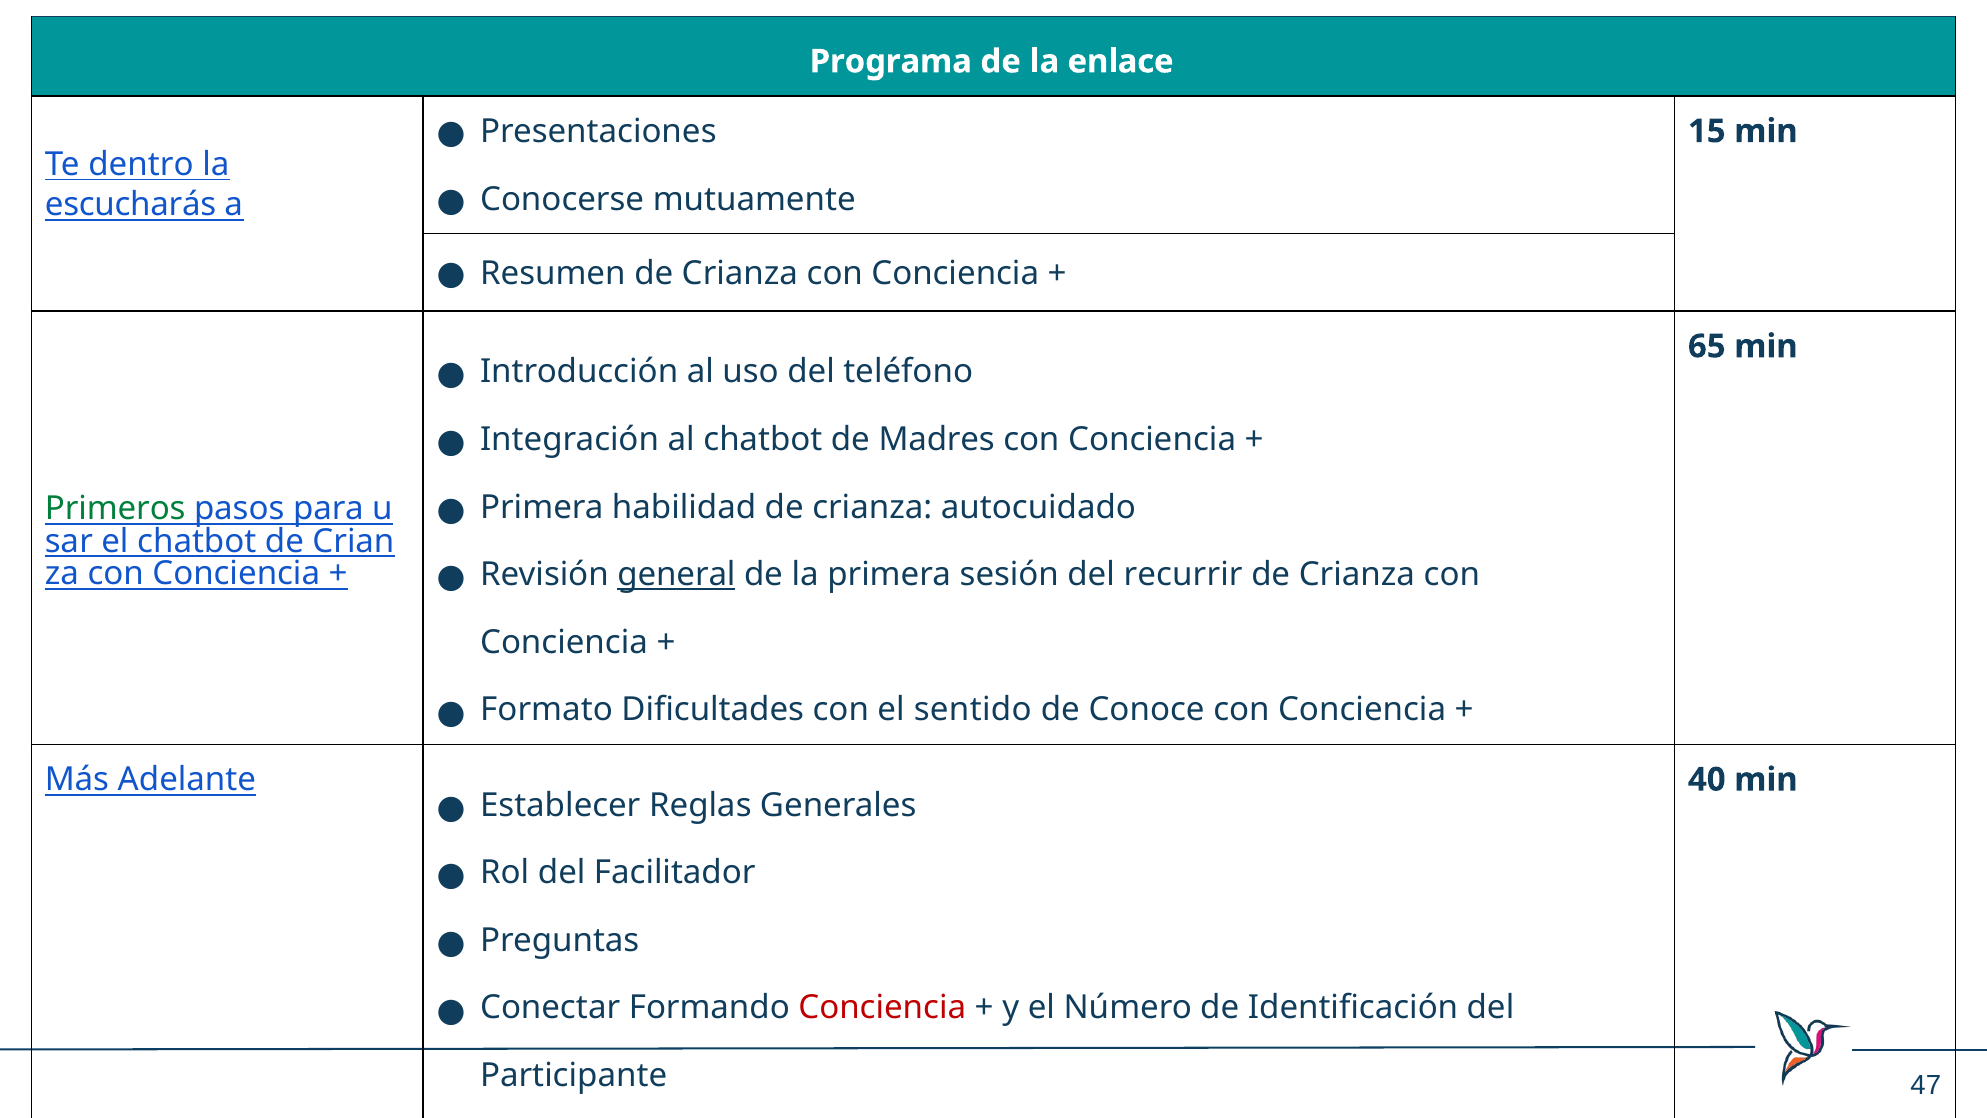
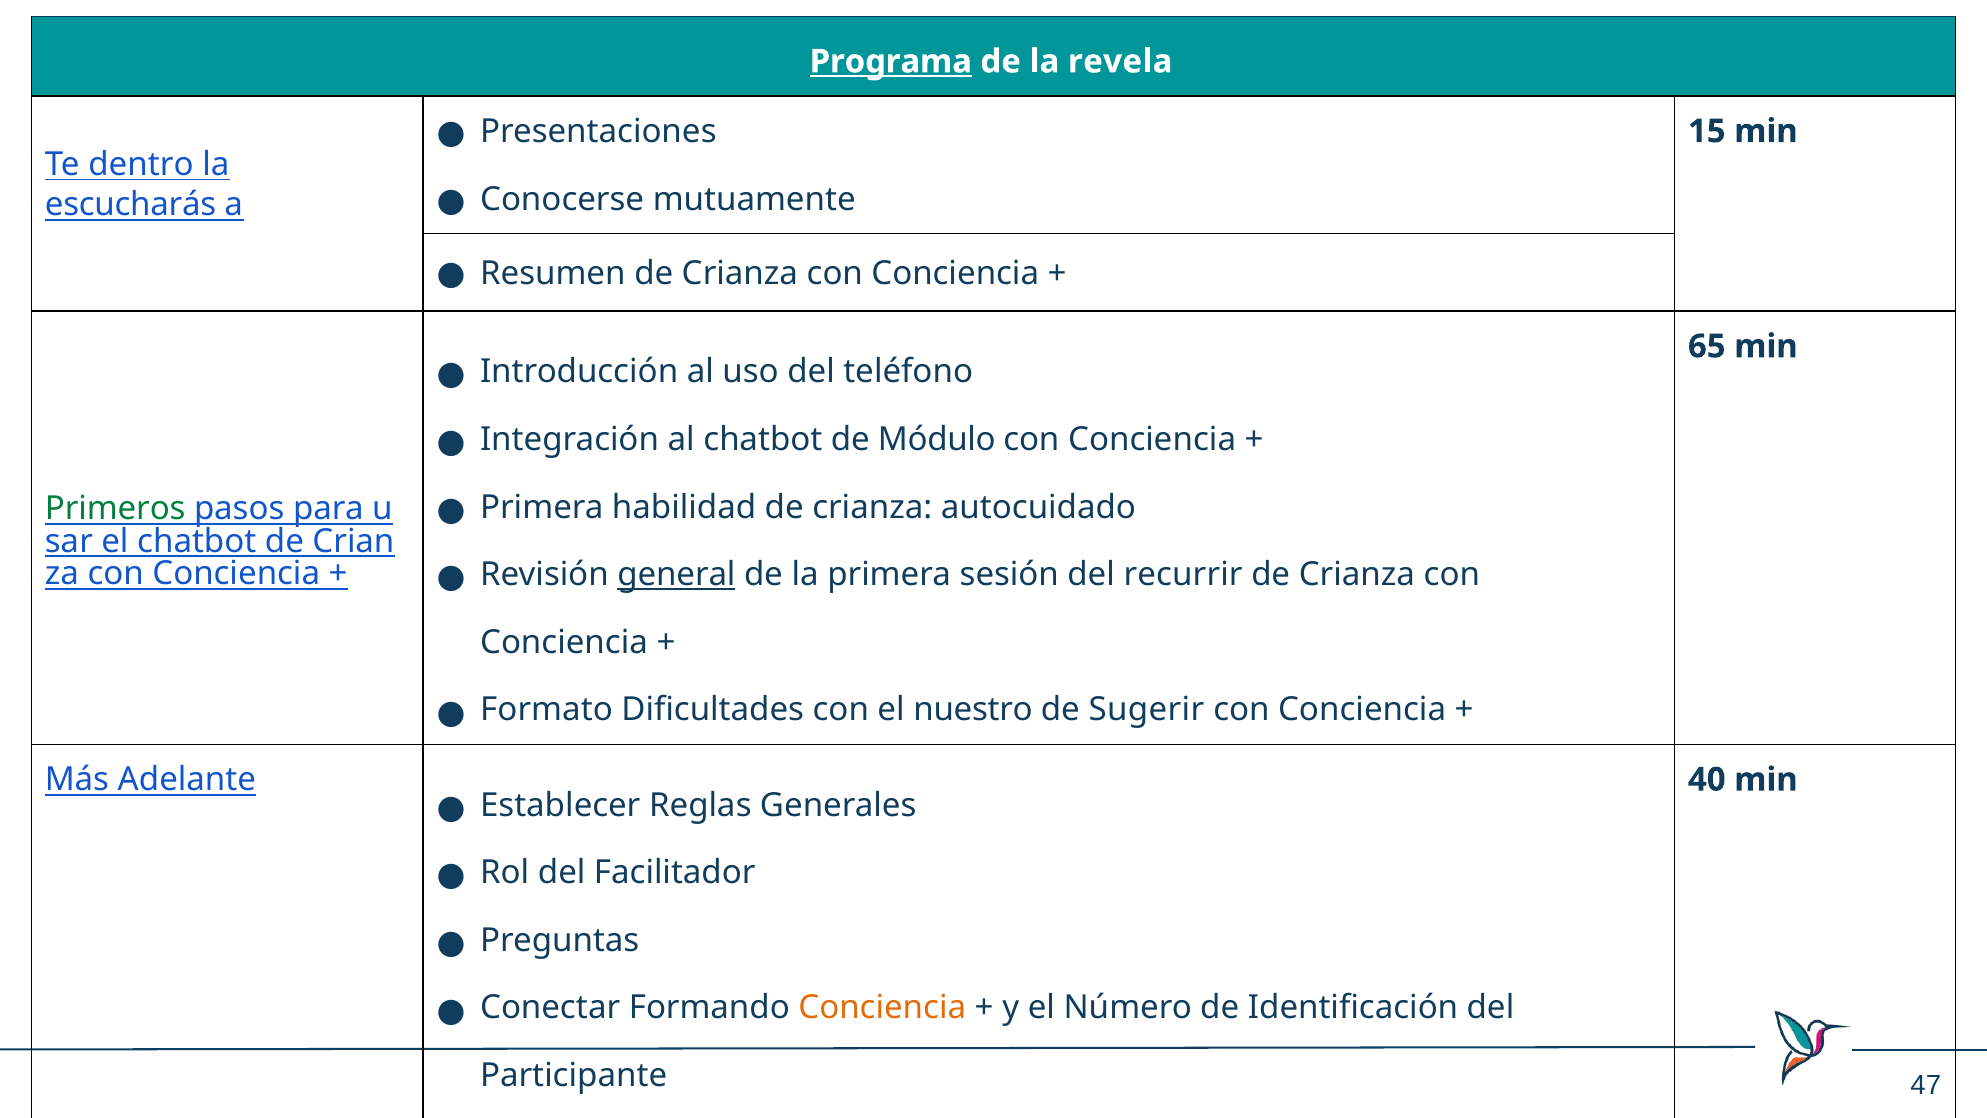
Programa underline: none -> present (891, 62)
enlace: enlace -> revela (1120, 62)
Madres: Madres -> Módulo (937, 439)
sentido: sentido -> nuestro (973, 710)
Conoce: Conoce -> Sugerir (1146, 710)
Conciencia colour: red -> orange (882, 1008)
